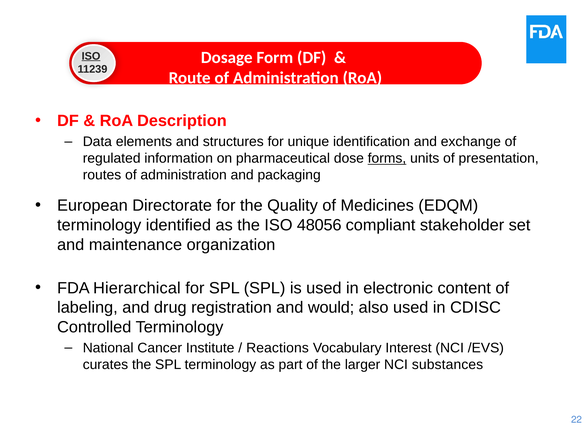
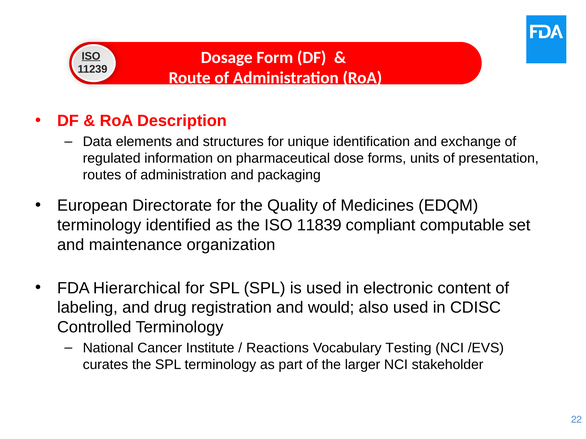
forms underline: present -> none (387, 159)
48056: 48056 -> 11839 (319, 225)
stakeholder: stakeholder -> computable (462, 225)
Interest: Interest -> Testing (408, 348)
substances: substances -> stakeholder (448, 365)
